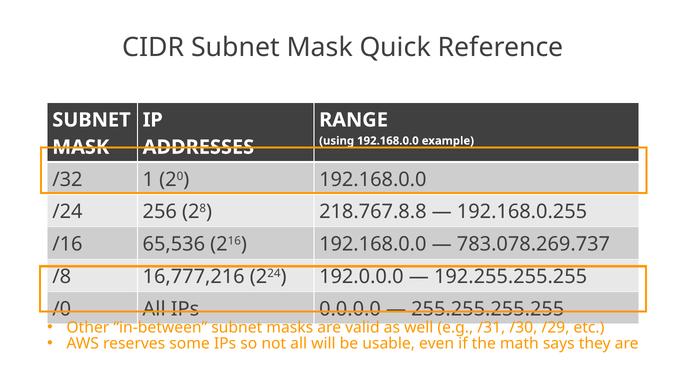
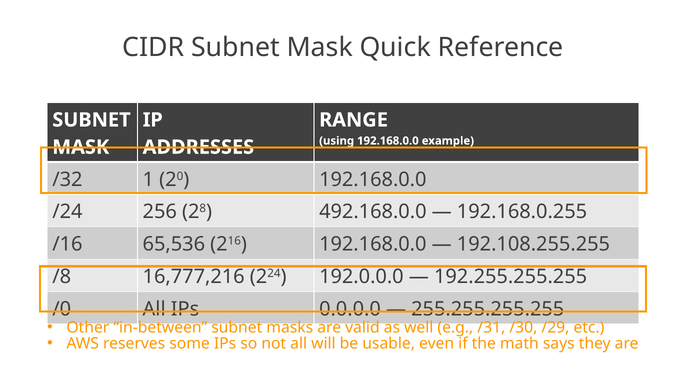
218.767.8.8: 218.767.8.8 -> 492.168.0.0 (373, 212)
783.078.269.737: 783.078.269.737 -> 192.108.255.255 (533, 244)
